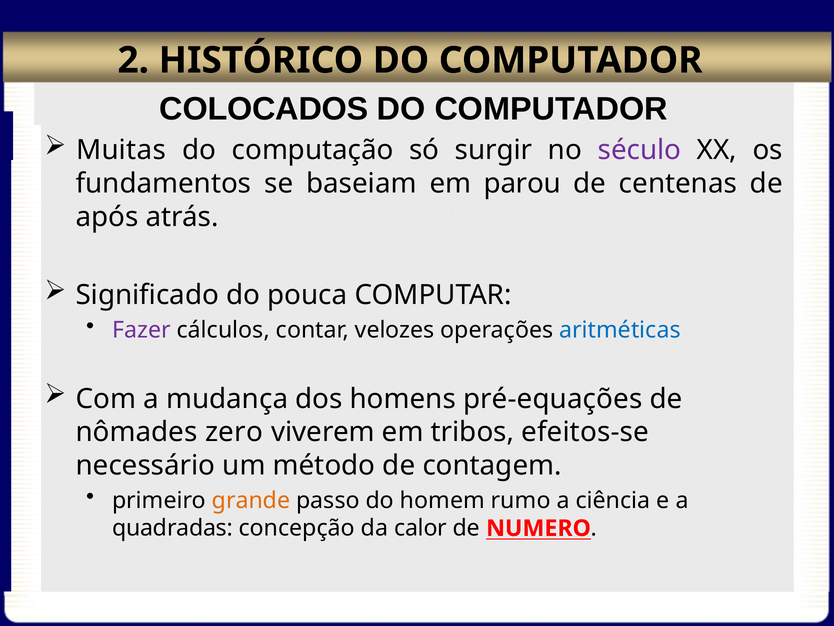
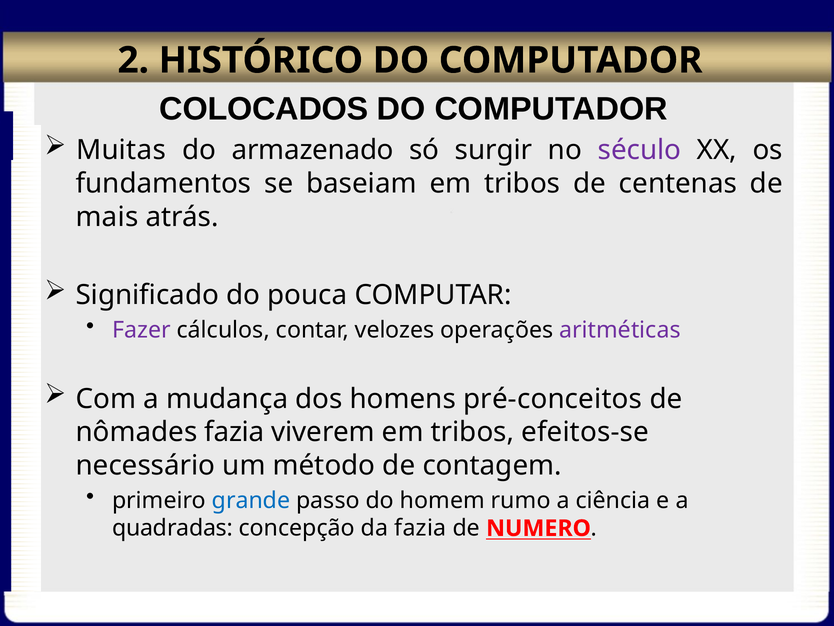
computação: computação -> armazenado (313, 150)
baseiam em parou: parou -> tribos (522, 184)
após: após -> mais (107, 217)
aritméticas colour: blue -> purple (620, 330)
pré-equações: pré-equações -> pré-conceitos (553, 398)
nômades zero: zero -> fazia (234, 432)
grande colour: orange -> blue (251, 500)
da calor: calor -> fazia (420, 528)
